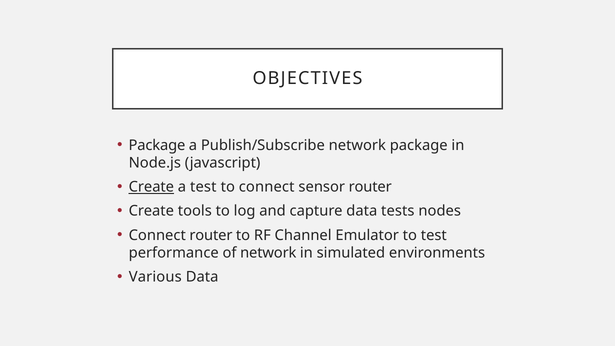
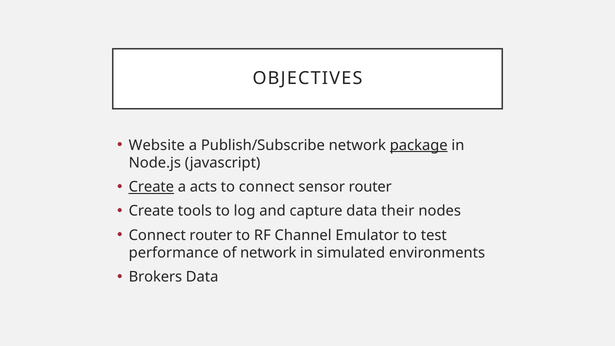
Package: Package -> Website (157, 145)
package underline: none -> present (419, 145)
a test: test -> acts (203, 187)
tests: tests -> their (398, 211)
Various: Various -> Brokers (155, 277)
